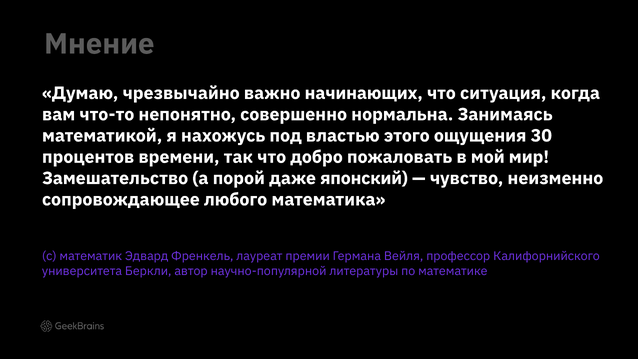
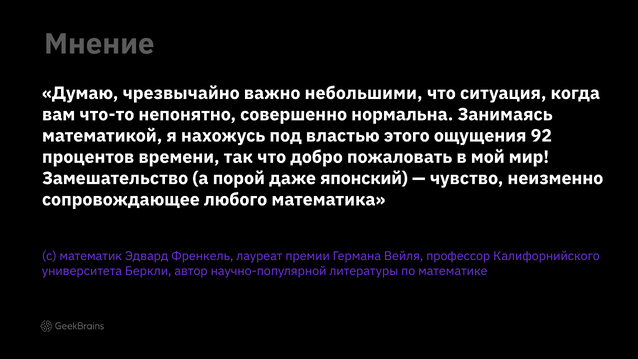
начинающих: начинающих -> небольшими (364, 93)
30: 30 -> 92 (541, 136)
